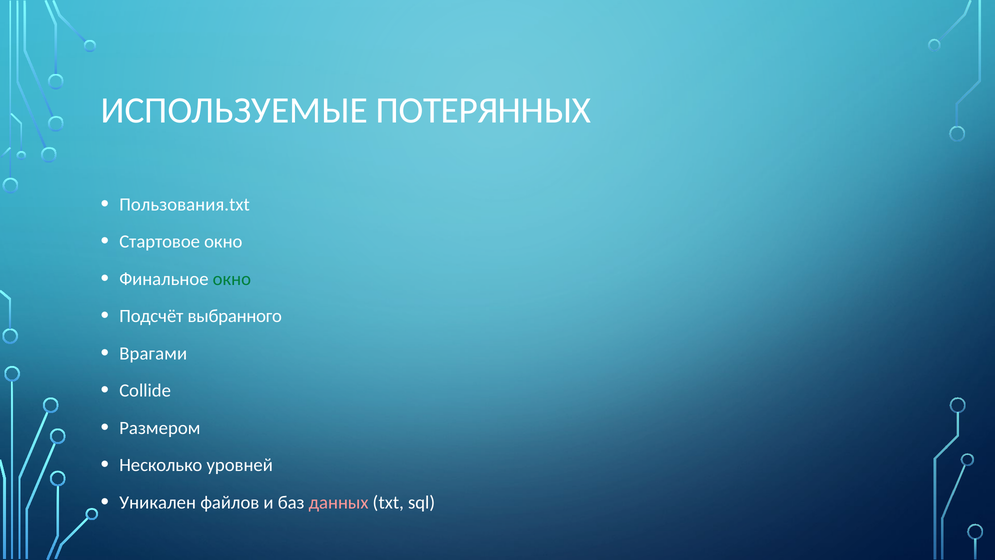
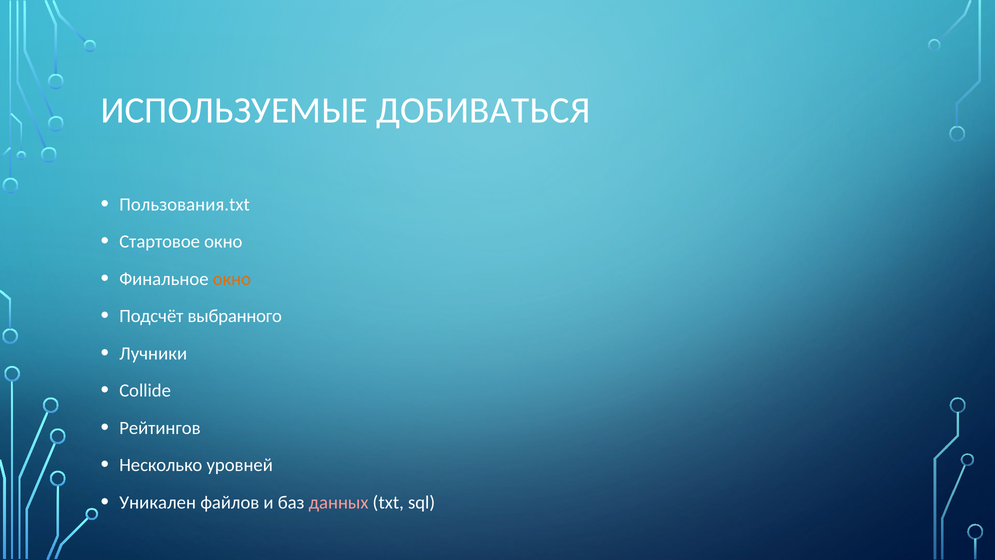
ПОТЕРЯННЫХ: ПОТЕРЯННЫХ -> ДОБИВАТЬСЯ (483, 111)
окно colour: green -> orange (232, 279)
Врагами: Врагами -> Лучники (153, 353)
Размером: Размером -> Рейтингов (160, 428)
